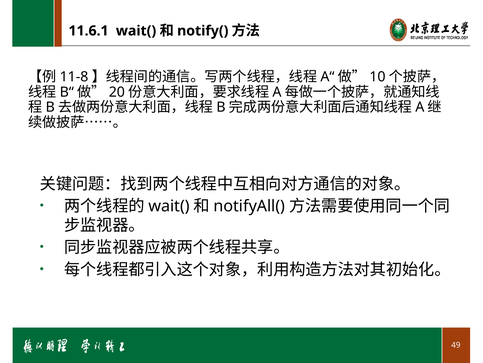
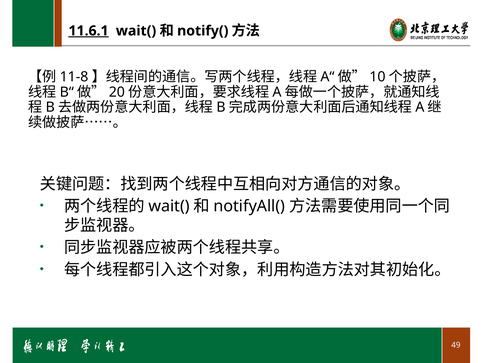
11.6.1 underline: none -> present (89, 31)
